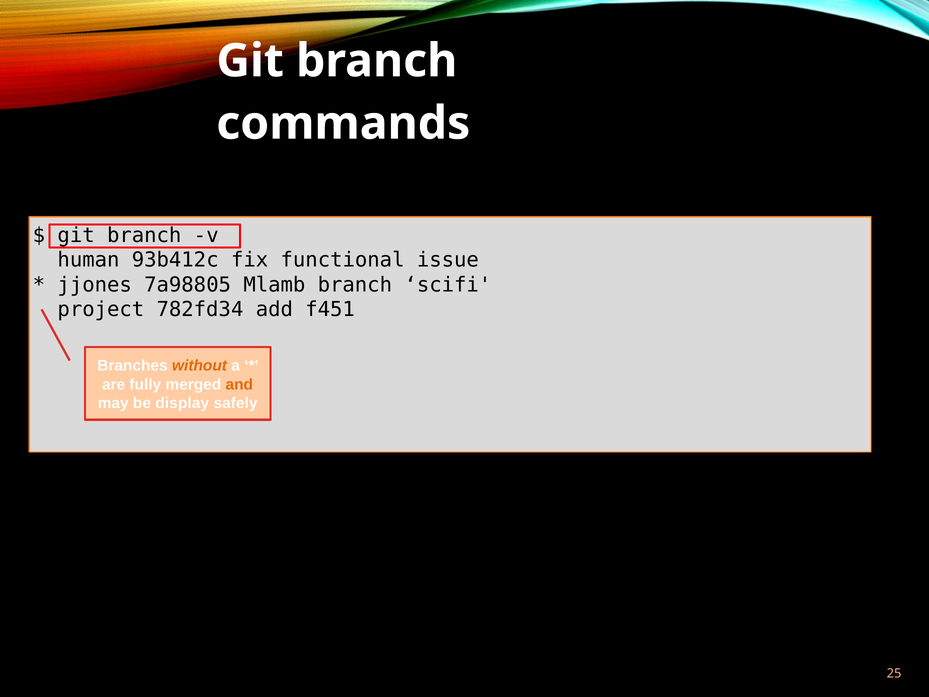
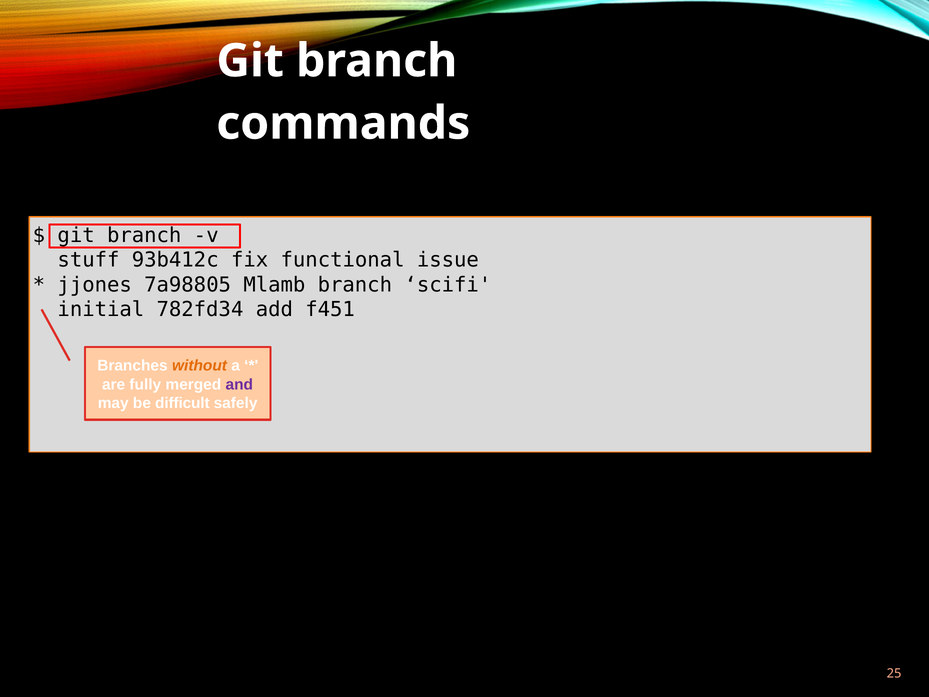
human: human -> stuff (88, 260)
project: project -> initial (101, 309)
and colour: orange -> purple (239, 384)
display: display -> difficult (182, 403)
